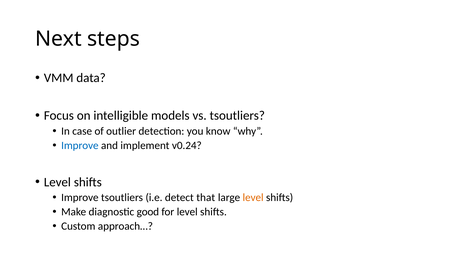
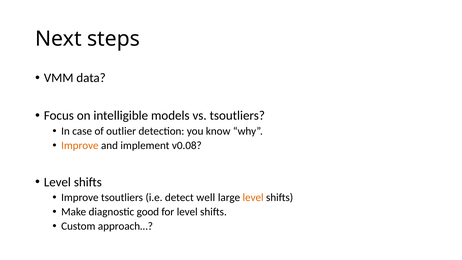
Improve colour: blue -> orange (80, 145)
v0.24: v0.24 -> v0.08 (187, 145)
that: that -> well (206, 197)
